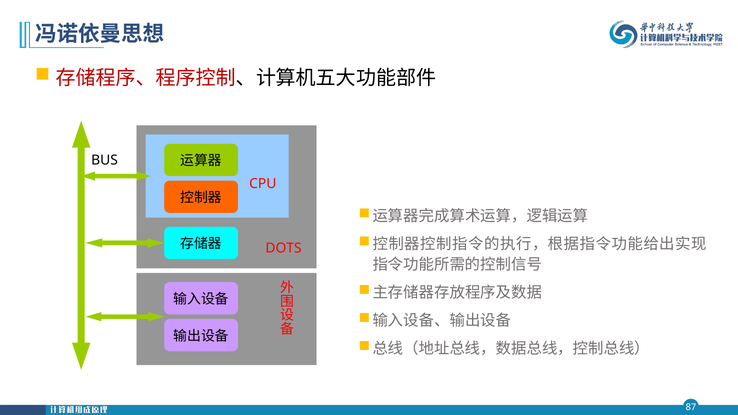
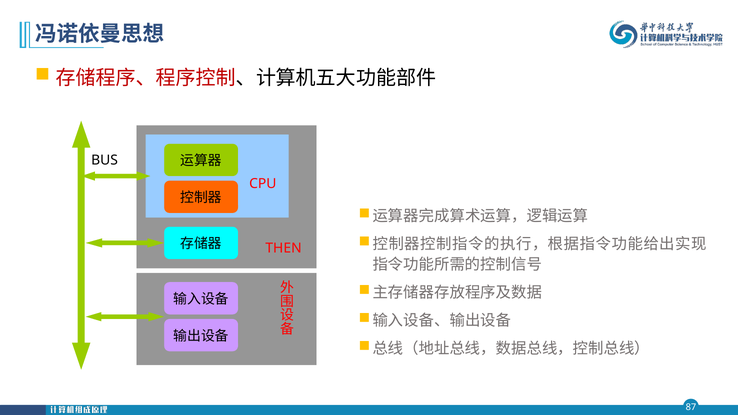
DOTS: DOTS -> THEN (284, 248)
